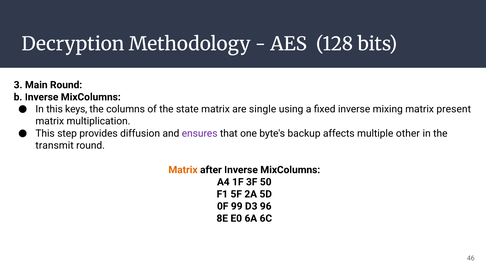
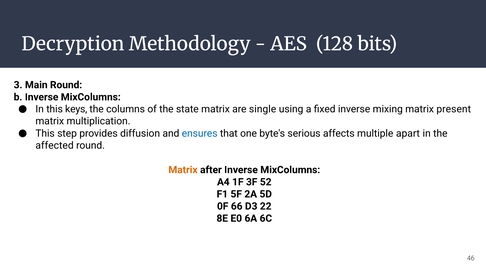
ensures colour: purple -> blue (200, 134)
backup: backup -> serious (304, 134)
other: other -> apart (408, 134)
transmit: transmit -> affected (55, 146)
50: 50 -> 52 (266, 182)
99: 99 -> 66 (237, 207)
96: 96 -> 22 (266, 207)
